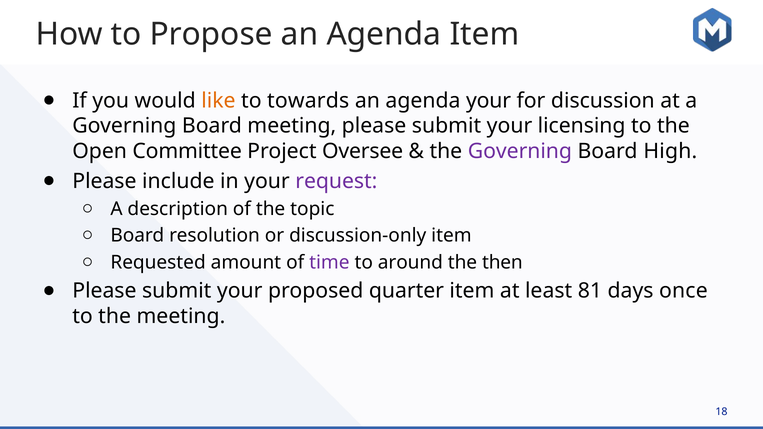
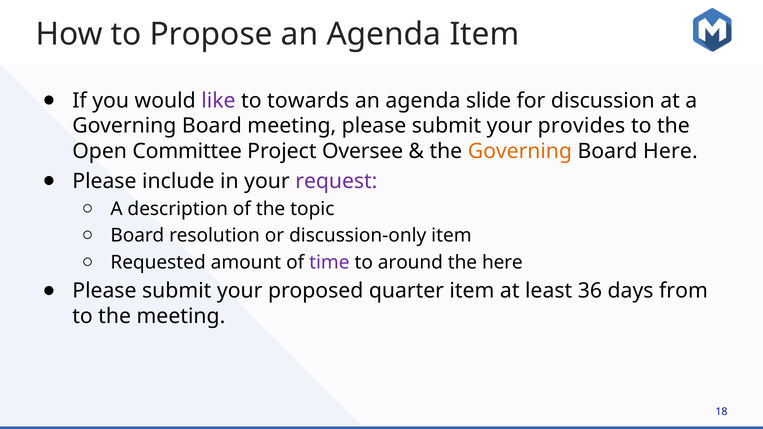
like colour: orange -> purple (218, 101)
agenda your: your -> slide (489, 101)
licensing: licensing -> provides (581, 126)
Governing colour: purple -> orange (520, 151)
Board High: High -> Here (670, 151)
the then: then -> here (502, 262)
81: 81 -> 36 (590, 291)
once: once -> from (683, 291)
